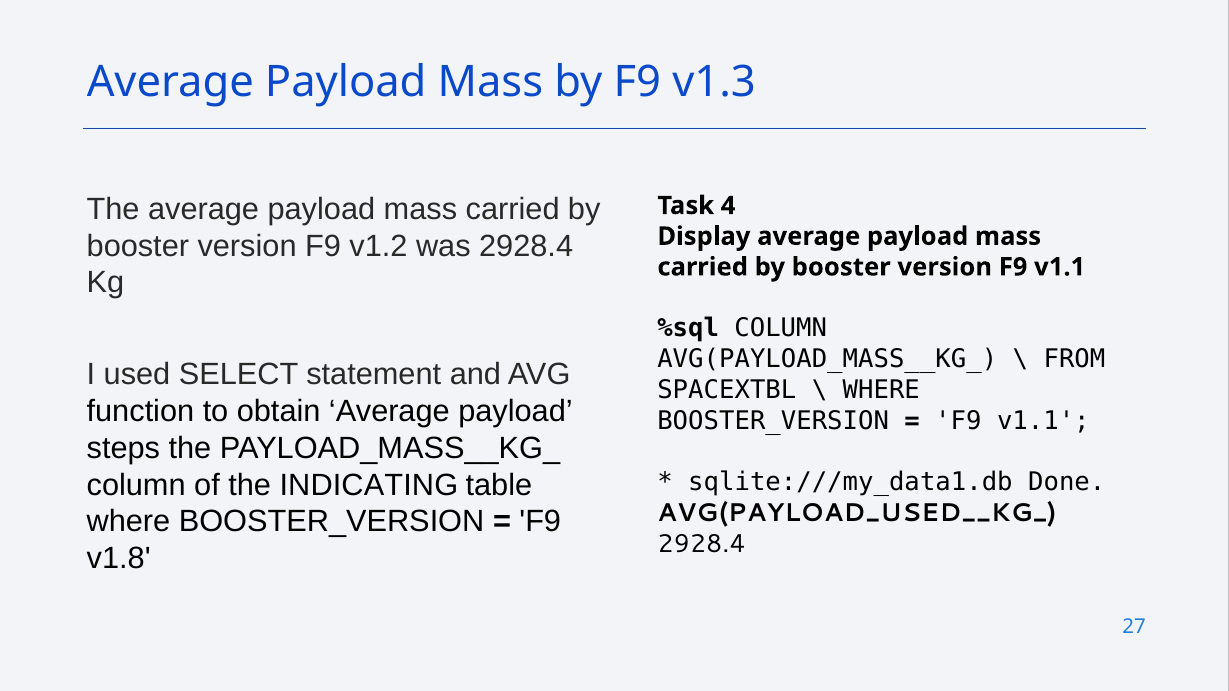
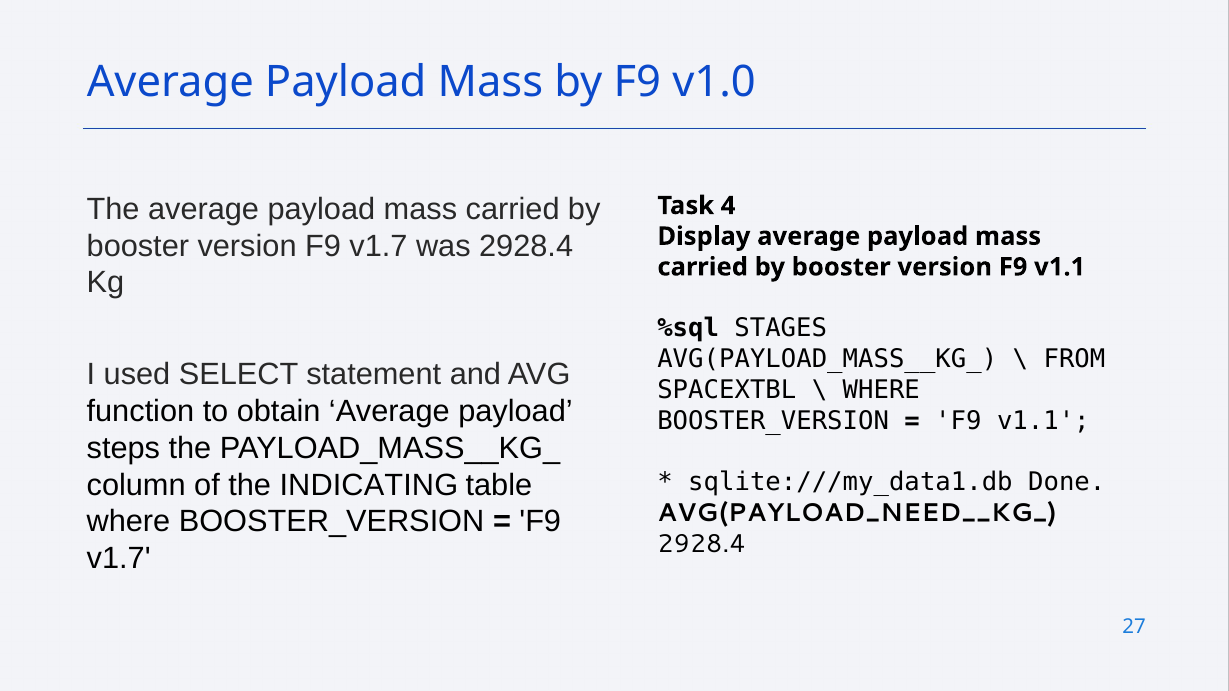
v1.3: v1.3 -> v1.0 (714, 82)
version F9 v1.2: v1.2 -> v1.7 (378, 246)
%sql COLUMN: COLUMN -> STAGES (781, 329)
AVG(PAYLOAD_USED__KG_: AVG(PAYLOAD_USED__KG_ -> AVG(PAYLOAD_NEED__KG_ (857, 513)
v1.8: v1.8 -> v1.7 (119, 559)
